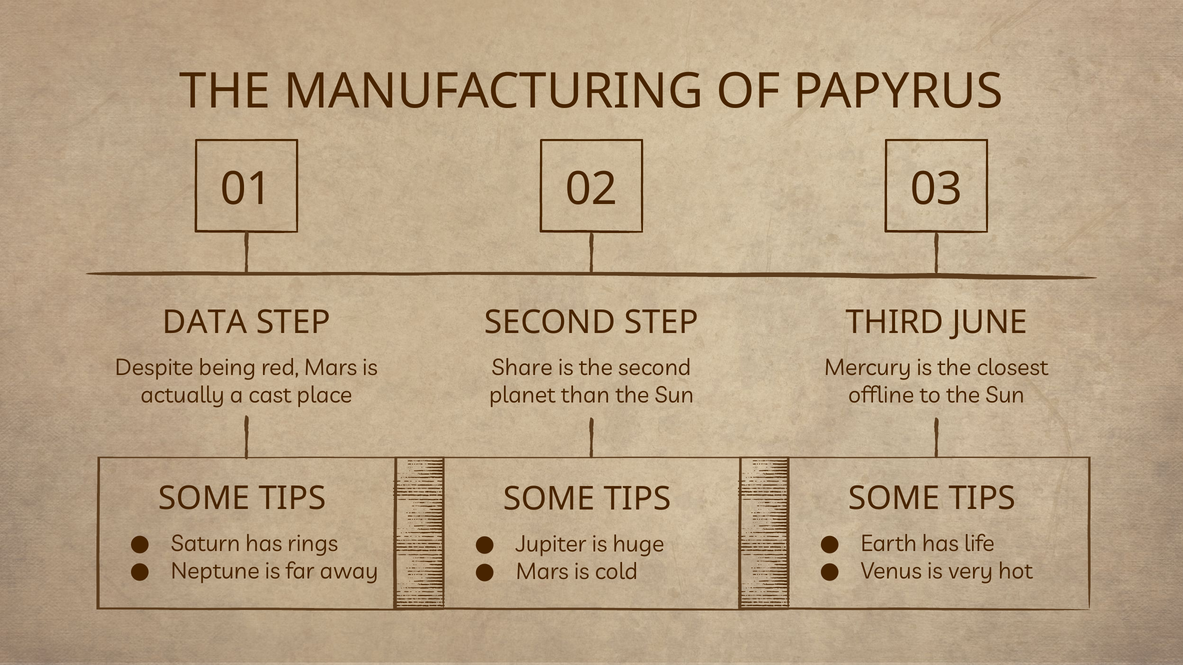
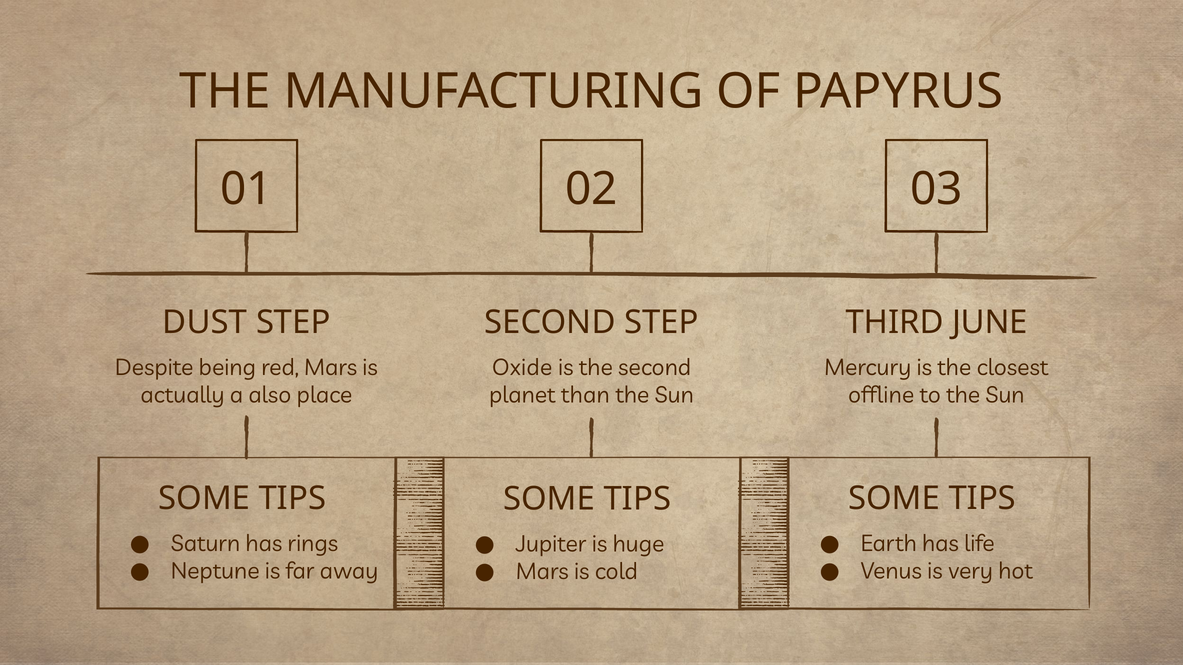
DATA: DATA -> DUST (205, 323)
Share: Share -> Oxide (522, 368)
cast: cast -> also (270, 396)
